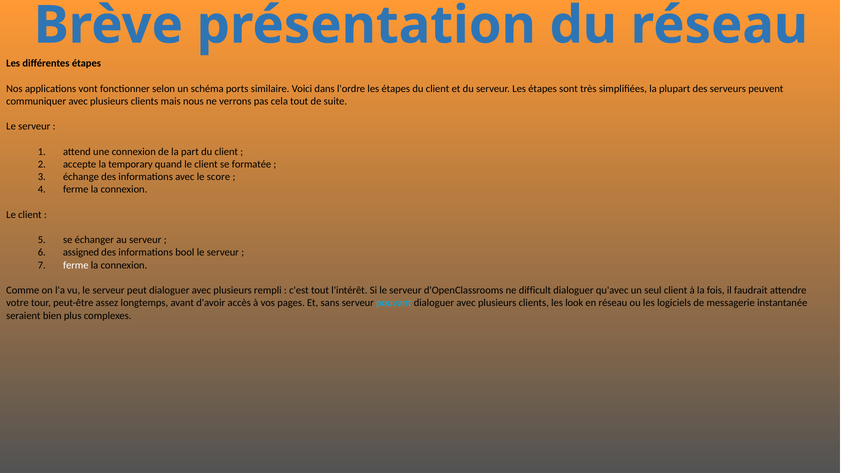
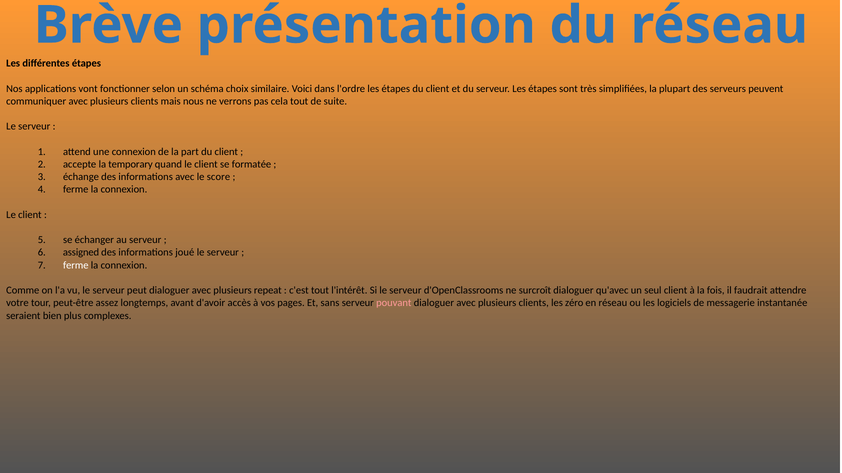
ports: ports -> choix (237, 89)
bool: bool -> joué (185, 253)
rempli: rempli -> repeat (268, 291)
difficult: difficult -> surcroît (535, 291)
pouvant colour: light blue -> pink (394, 303)
look: look -> zéro (574, 303)
